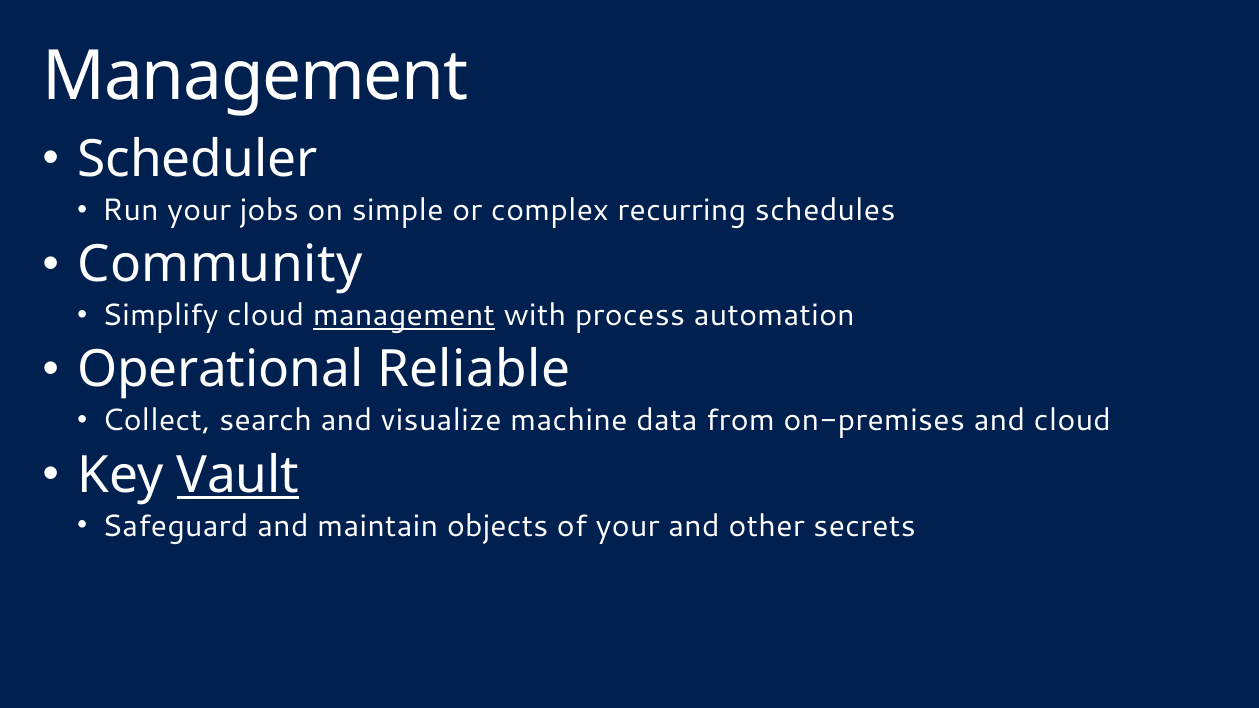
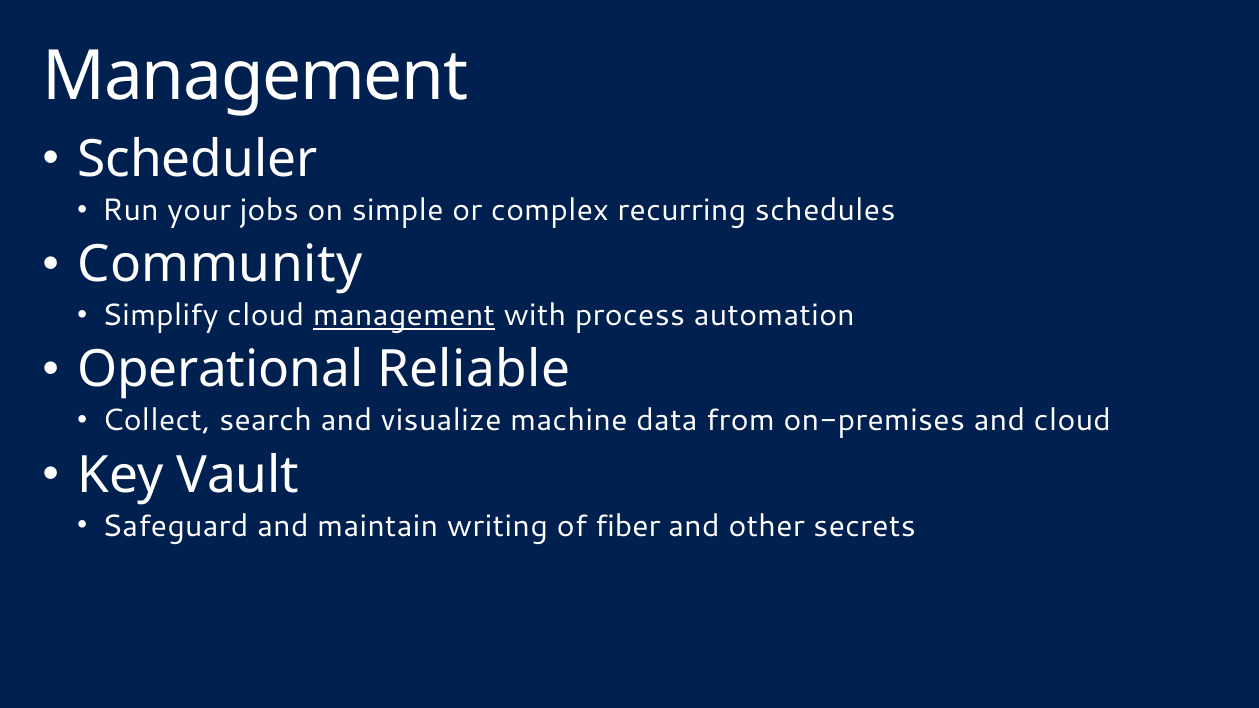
Vault underline: present -> none (238, 475)
objects: objects -> writing (497, 526)
of your: your -> fiber (628, 526)
